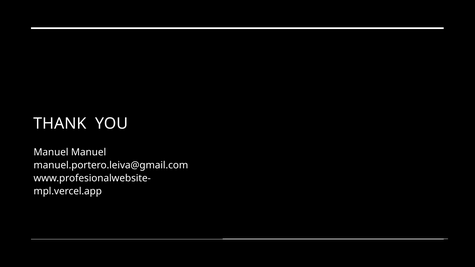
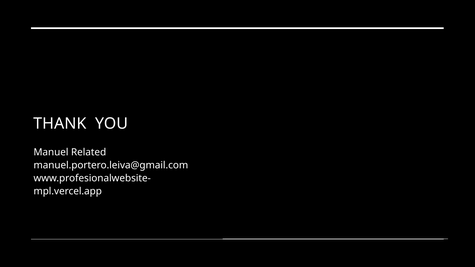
Manuel Manuel: Manuel -> Related (89, 152)
